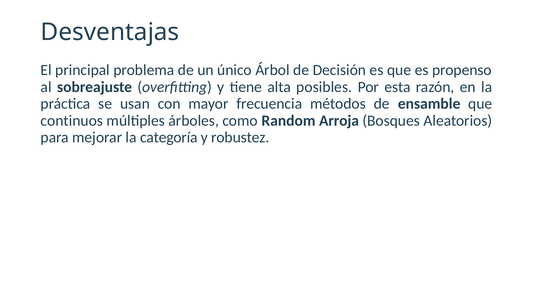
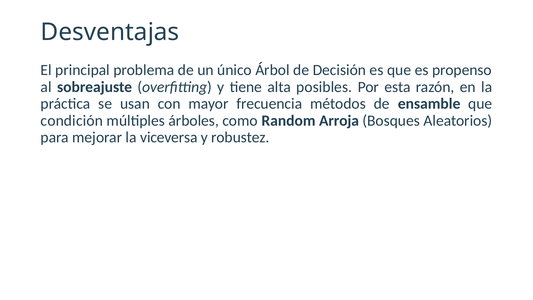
continuos: continuos -> condición (72, 120)
categoría: categoría -> viceversa (169, 137)
